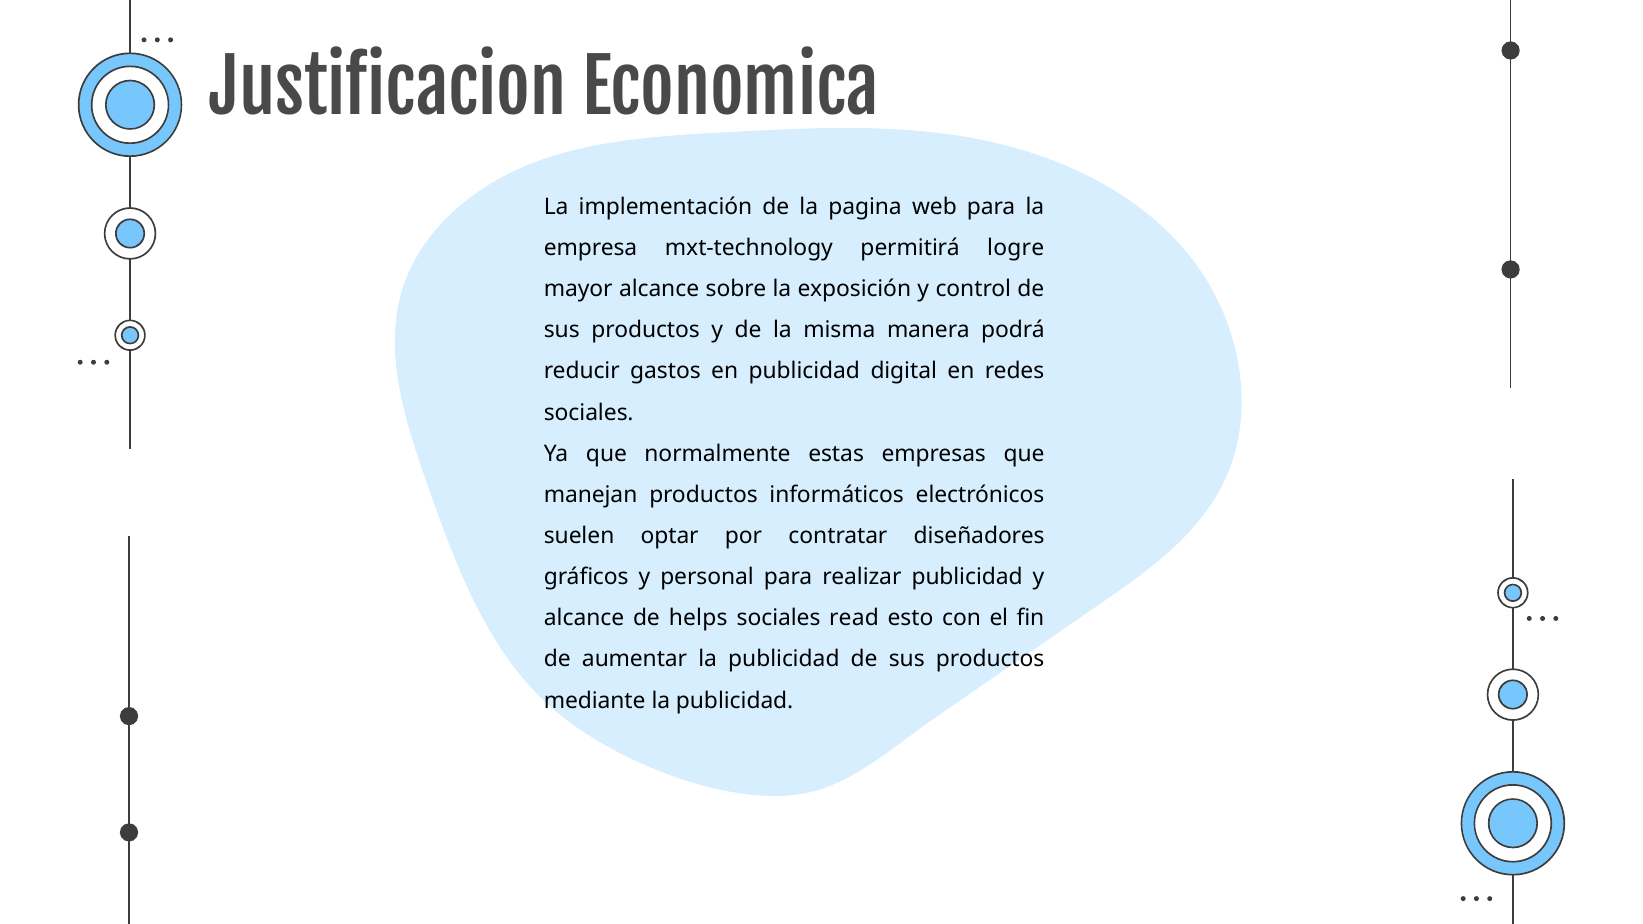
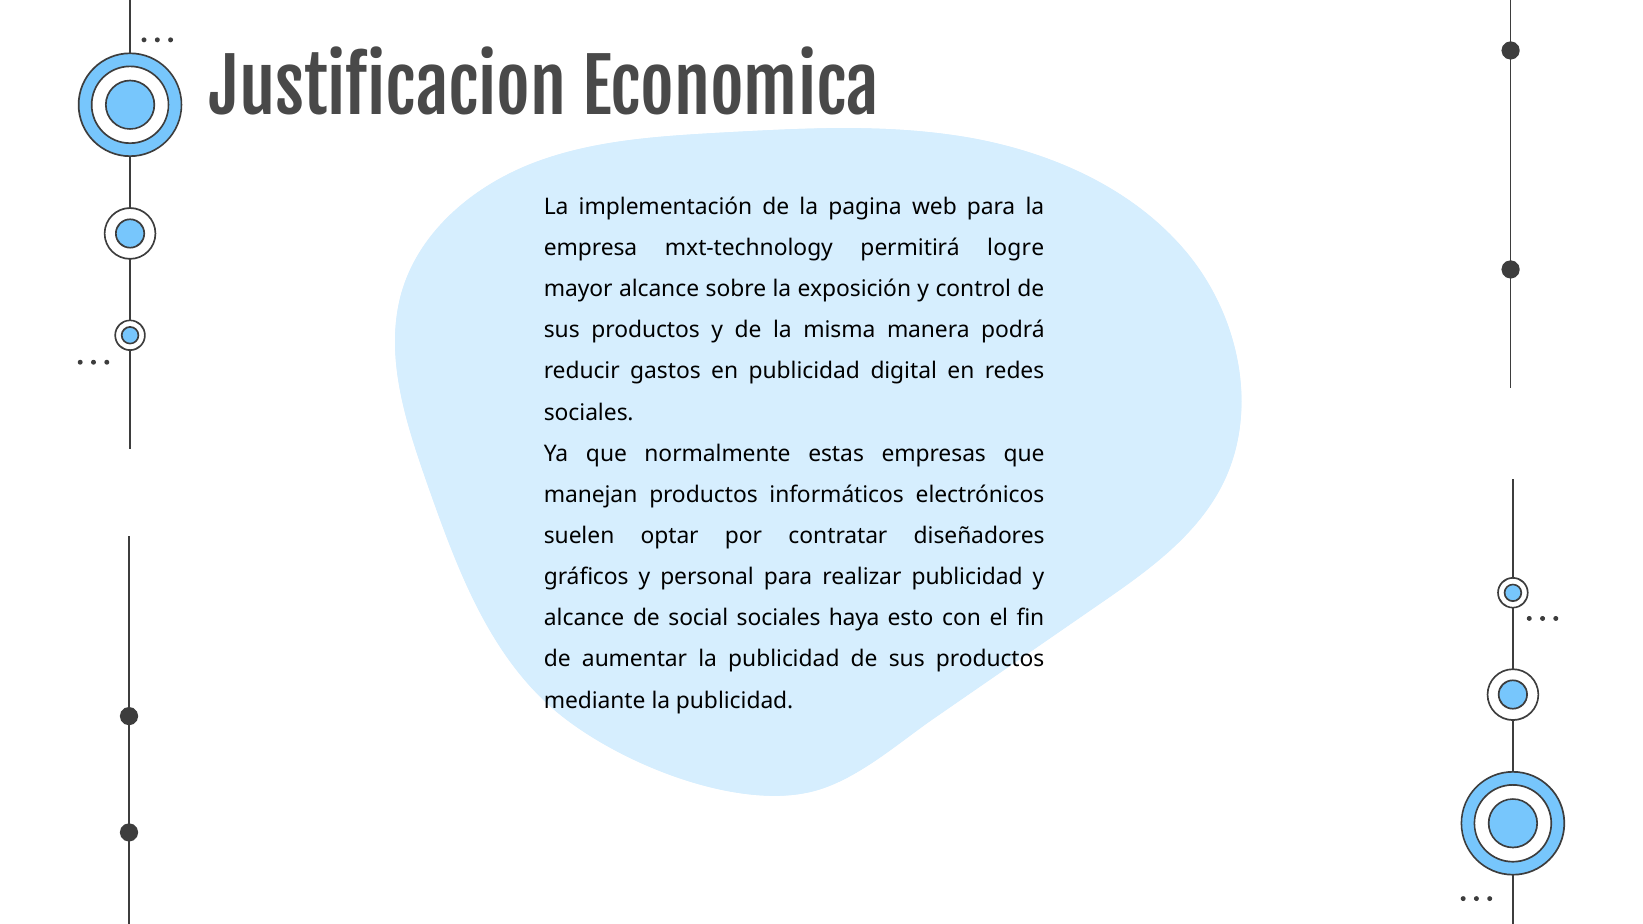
helps: helps -> social (698, 618)
read: read -> haya (854, 618)
